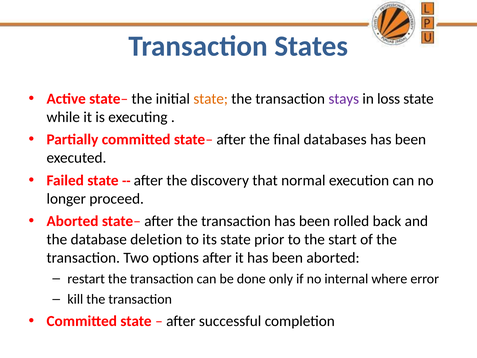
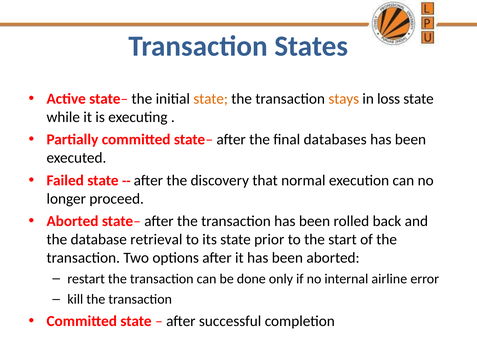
stays colour: purple -> orange (344, 99)
deletion: deletion -> retrieval (156, 239)
where: where -> airline (389, 279)
